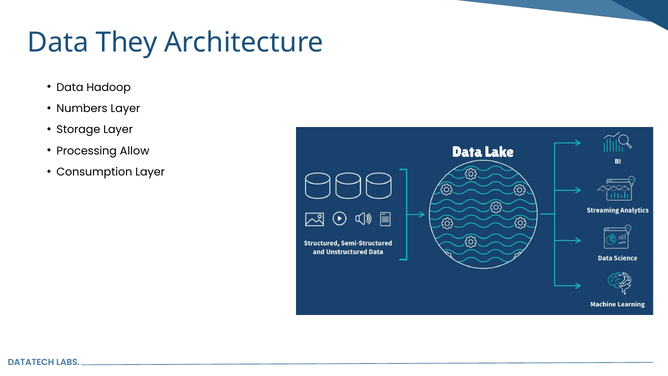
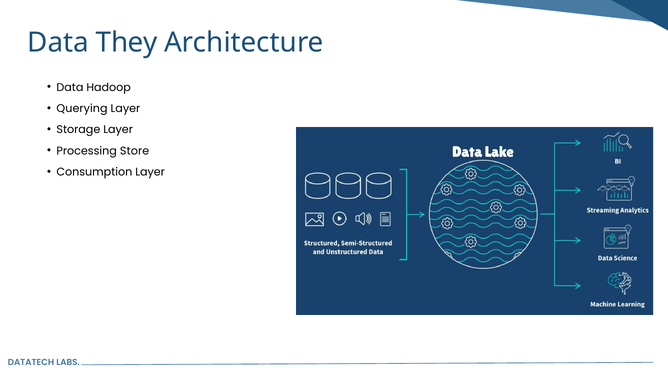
Numbers: Numbers -> Querying (82, 109)
Allow: Allow -> Store (135, 151)
